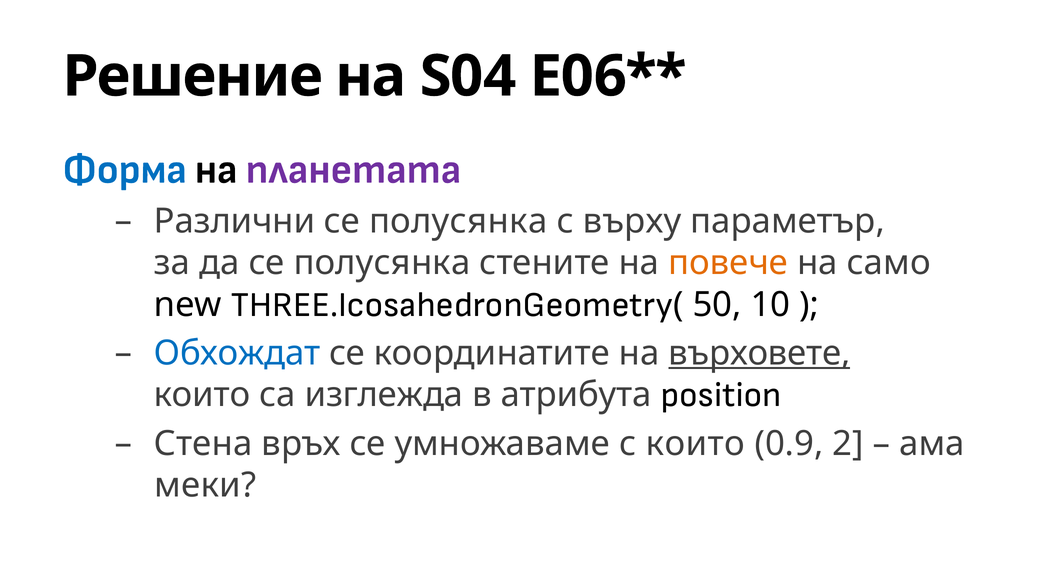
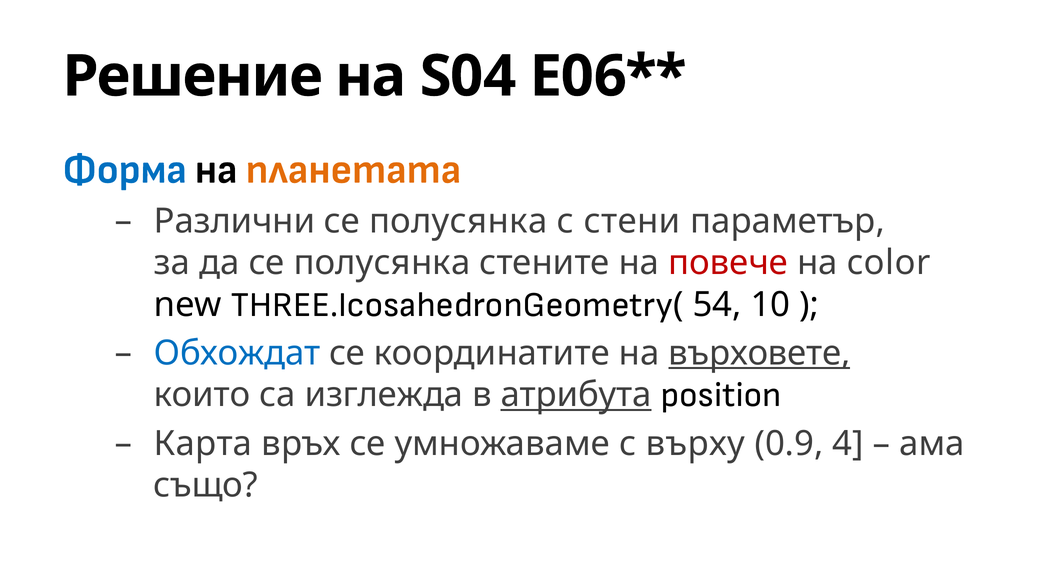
планетата colour: purple -> orange (354, 169)
върху: върху -> стени (632, 221)
повече colour: orange -> red (728, 263)
само: само -> color (889, 263)
50: 50 -> 54 (717, 304)
атрибута underline: none -> present (576, 395)
Стена: Стена -> Карта (203, 443)
с които: които -> върху (695, 443)
2: 2 -> 4 (848, 443)
меки: меки -> също (206, 485)
